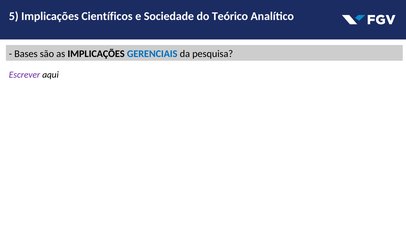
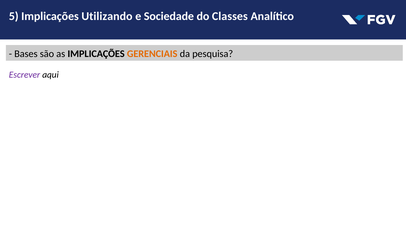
Científicos: Científicos -> Utilizando (107, 16)
Teórico: Teórico -> Classes (230, 16)
GERENCIAIS colour: blue -> orange (152, 54)
